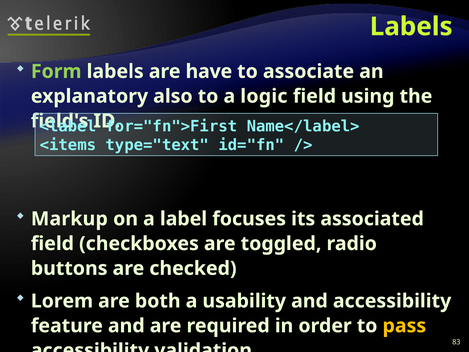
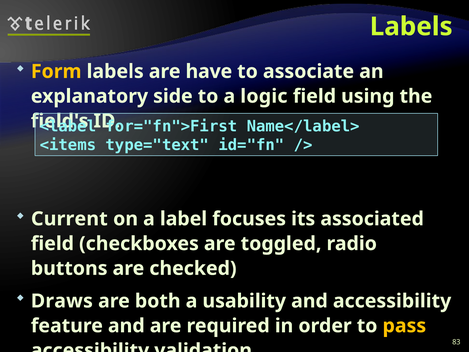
Form colour: light green -> yellow (56, 71)
also: also -> side (173, 96)
Markup: Markup -> Current (69, 219)
Lorem: Lorem -> Draws (62, 301)
